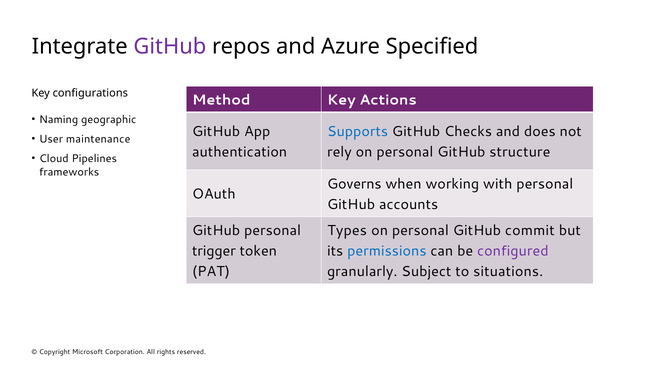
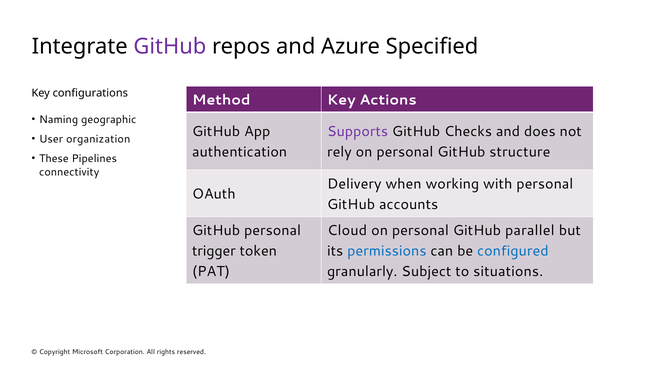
Supports colour: blue -> purple (358, 132)
maintenance: maintenance -> organization (98, 139)
Cloud: Cloud -> These (54, 159)
frameworks: frameworks -> connectivity (69, 172)
Governs: Governs -> Delivery (354, 184)
Types: Types -> Cloud (347, 231)
commit: commit -> parallel (530, 231)
configured colour: purple -> blue (513, 251)
